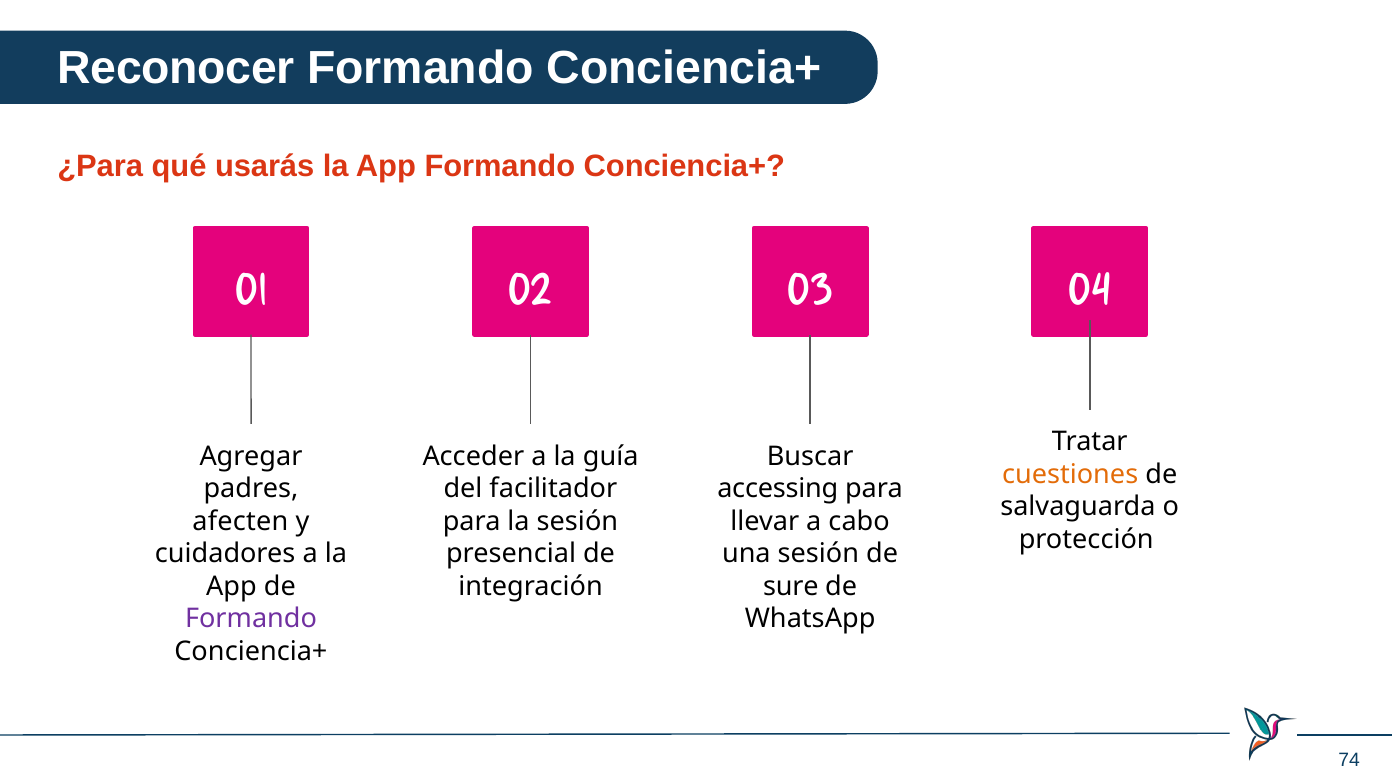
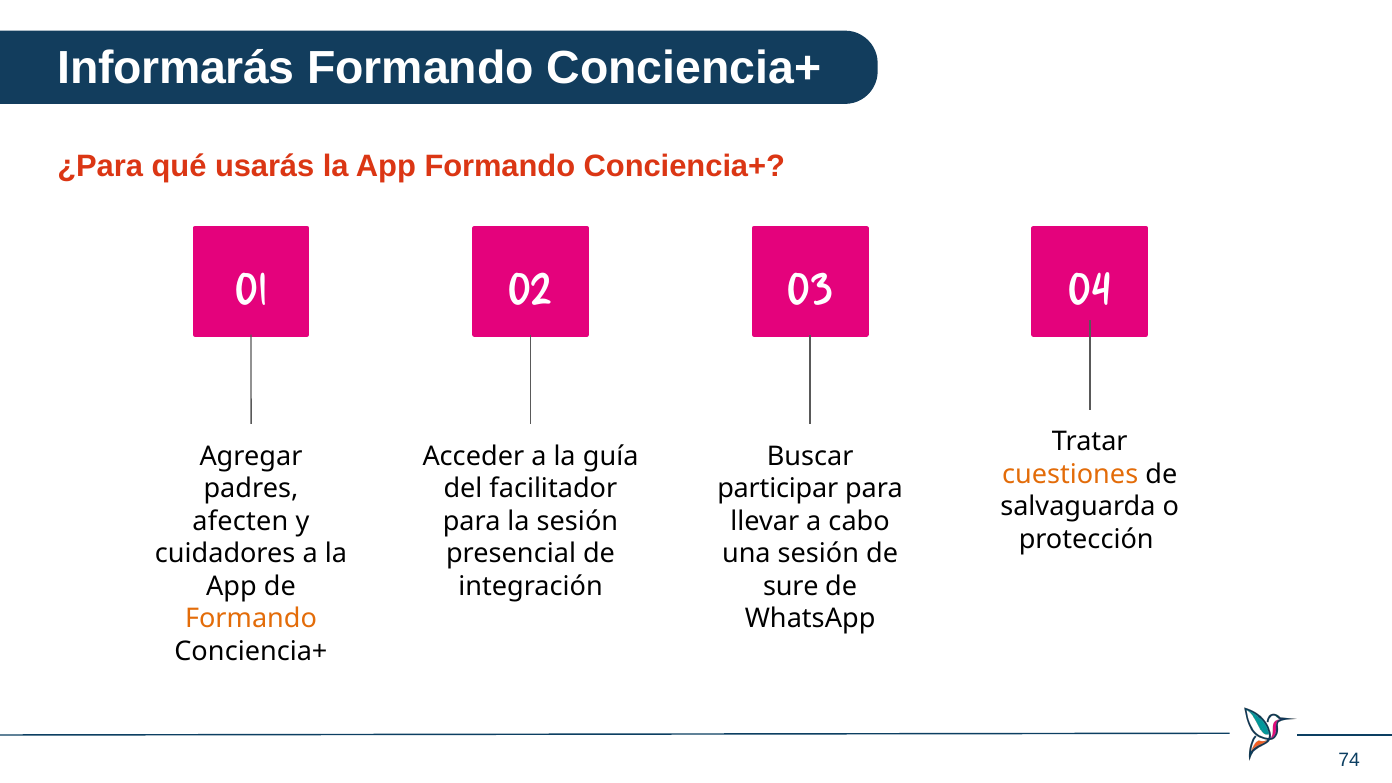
Reconocer: Reconocer -> Informarás (176, 68)
accessing: accessing -> participar (778, 489)
Formando colour: purple -> orange (251, 619)
